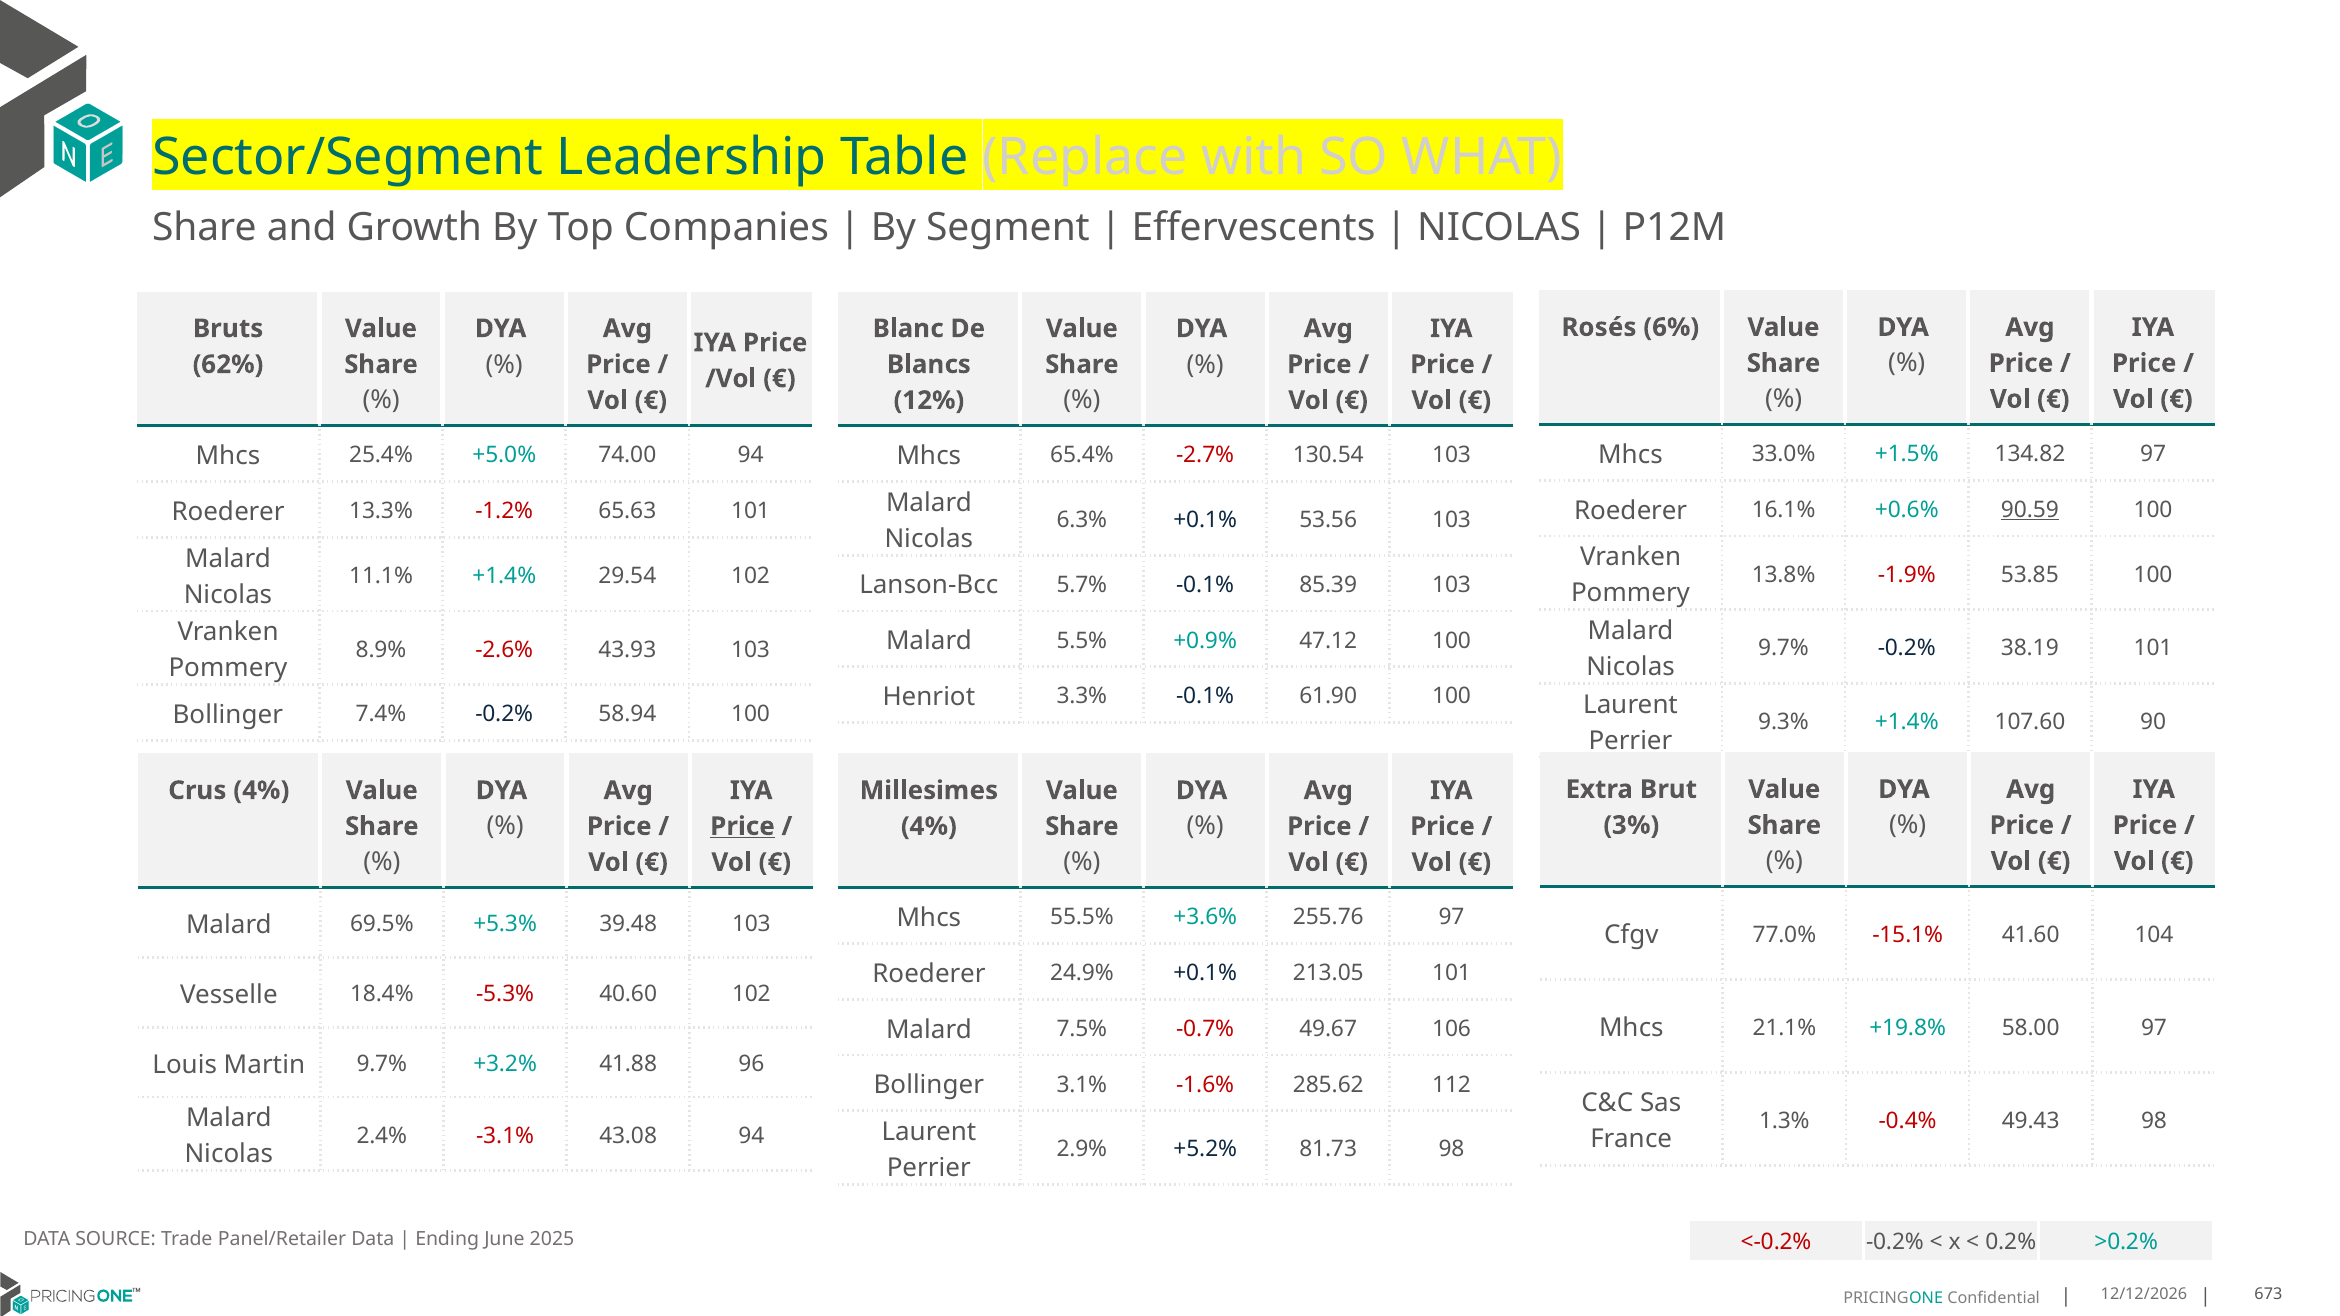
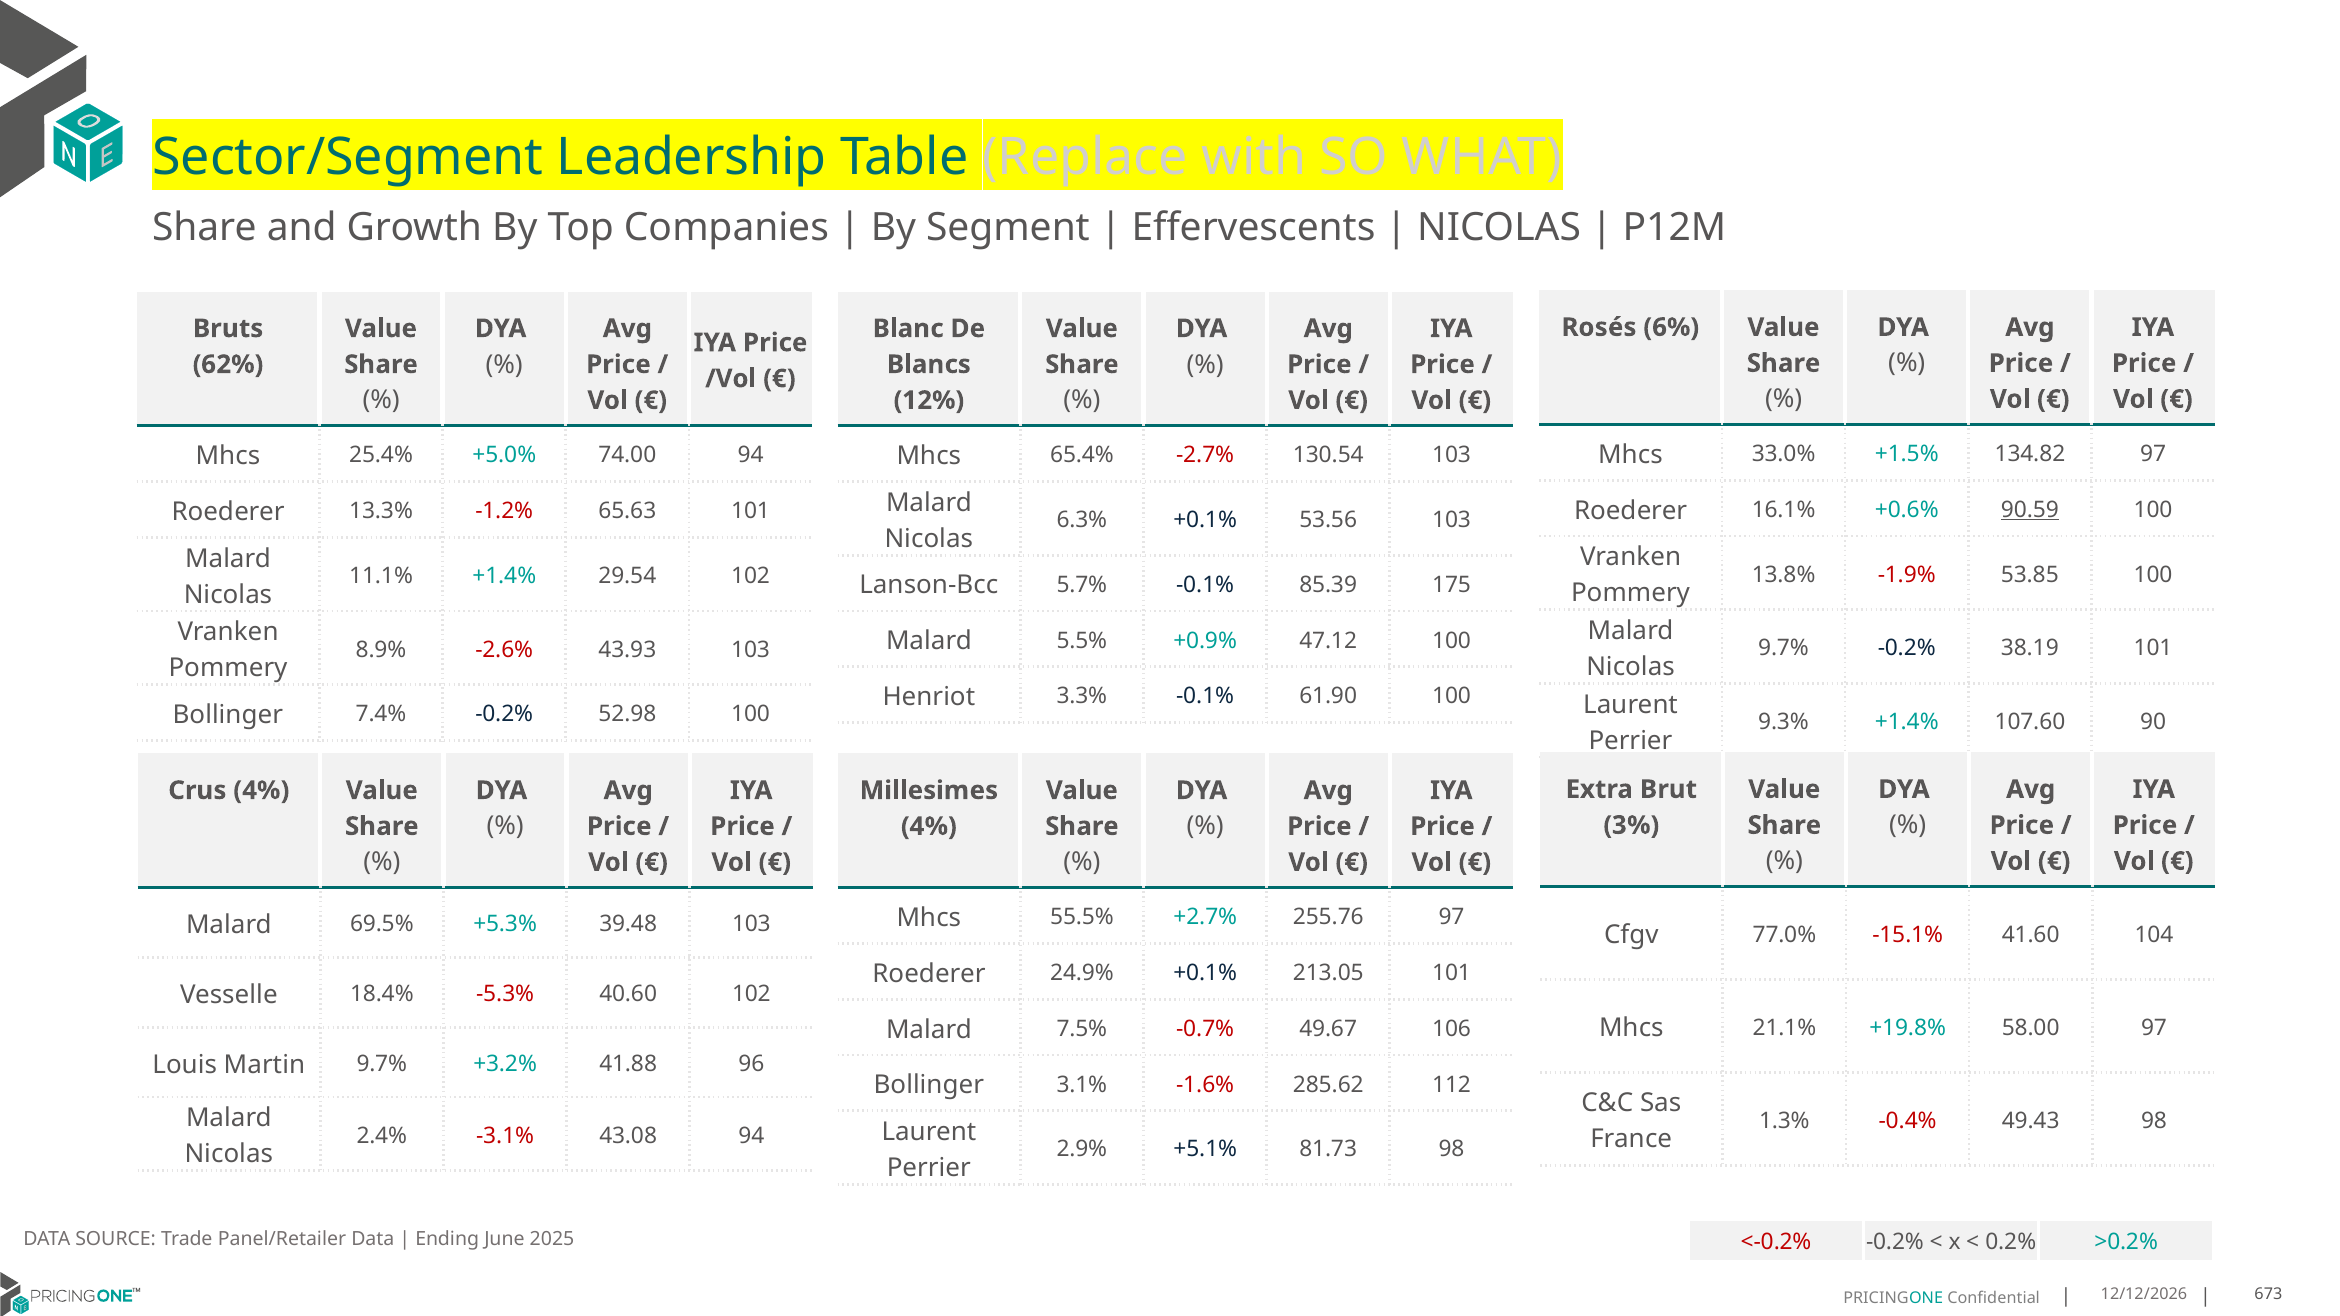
85.39 103: 103 -> 175 (1452, 585)
58.94: 58.94 -> 52.98 (627, 714)
Price underline: present -> none (742, 827)
+3.6%: +3.6% -> +2.7% (1205, 917)
+5.2%: +5.2% -> +5.1% (1205, 1150)
